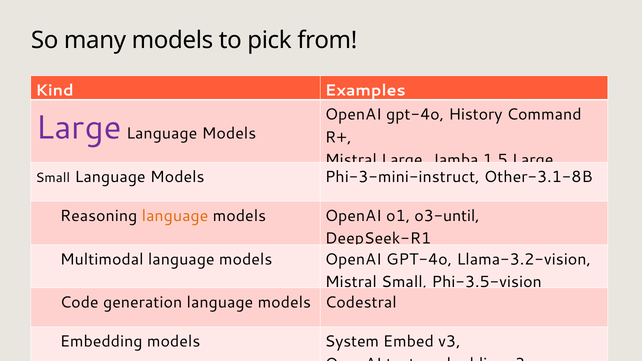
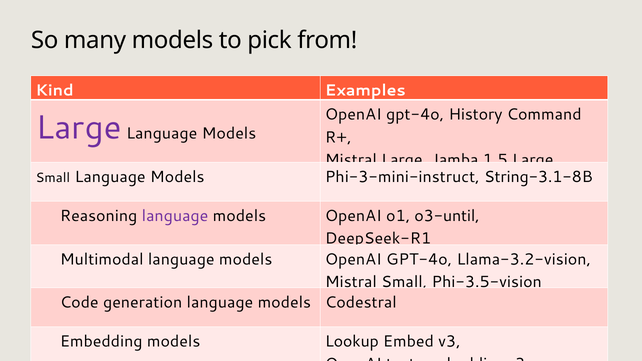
Other-3.1-8B: Other-3.1-8B -> String-3.1-8B (538, 177)
language colour: orange -> purple (175, 216)
System: System -> Lookup (352, 342)
